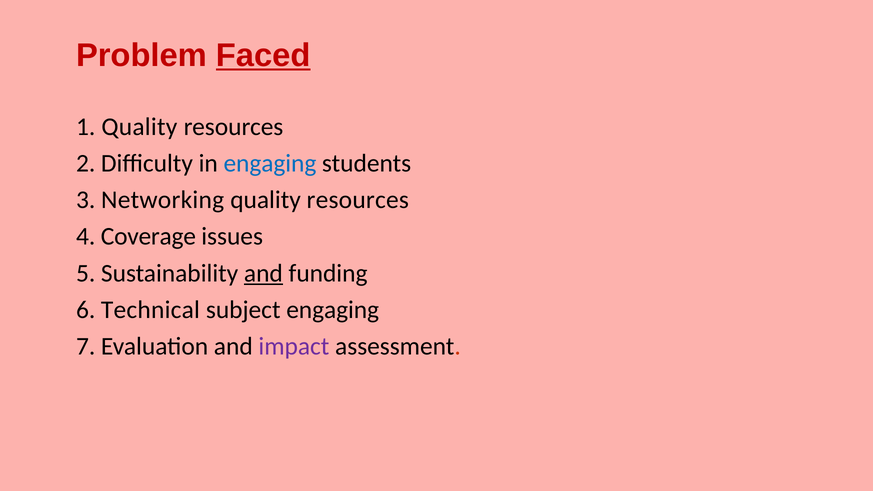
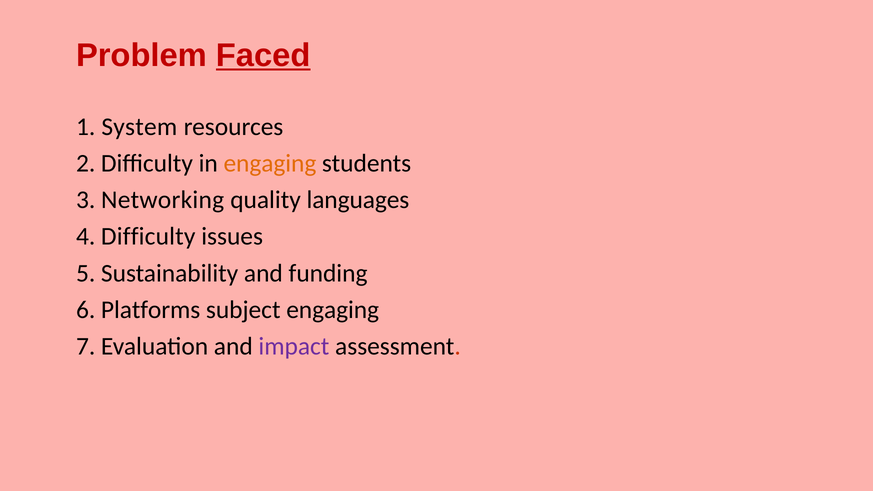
1 Quality: Quality -> System (139, 127)
engaging colour: blue -> orange (270, 164)
resources: resources -> languages (358, 200)
4 Coverage: Coverage -> Difficulty (148, 237)
and underline: present -> none (263, 273)
Technical: Technical -> Platforms (151, 310)
